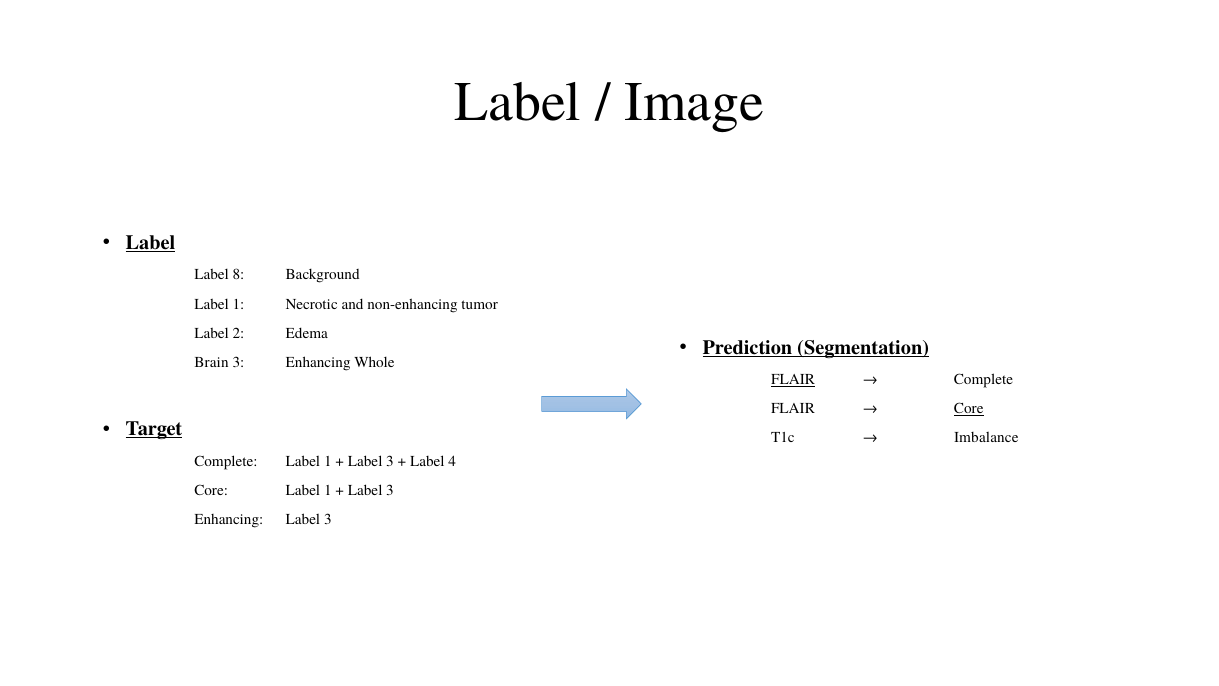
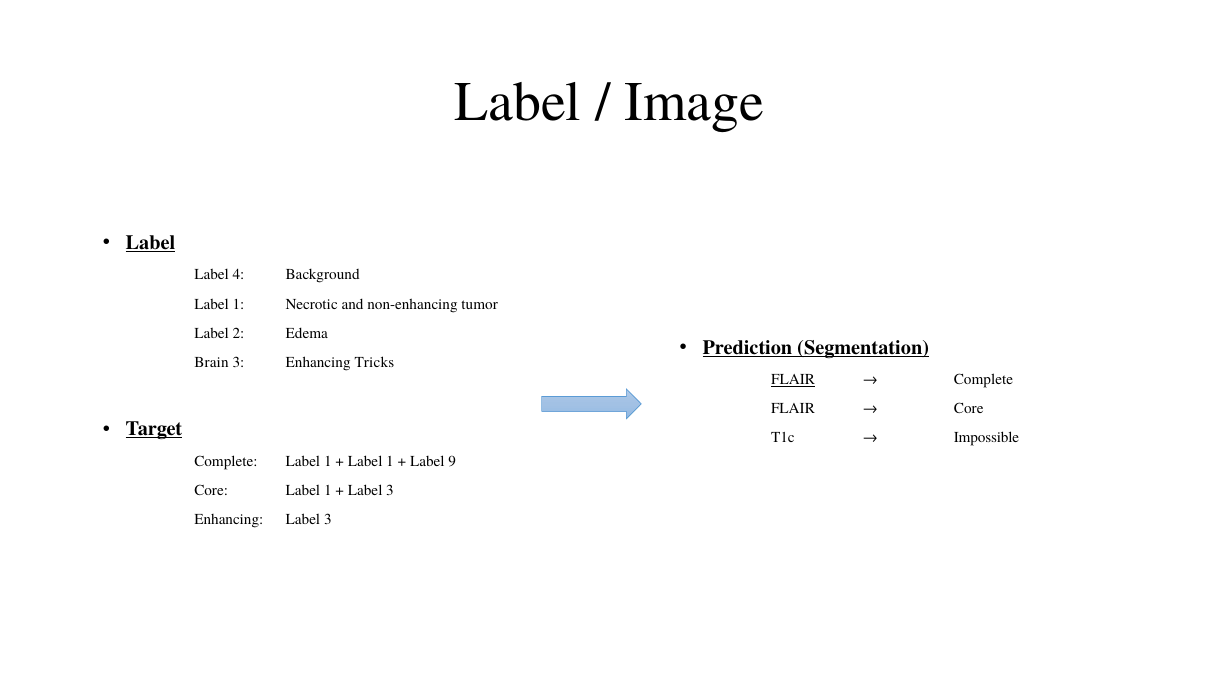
8: 8 -> 4 (239, 275)
Whole: Whole -> Tricks (374, 362)
Core underline: present -> none (969, 408)
Imbalance: Imbalance -> Impossible (986, 438)
3: 3 -> 1 (390, 461)
4: 4 -> 9 (452, 461)
